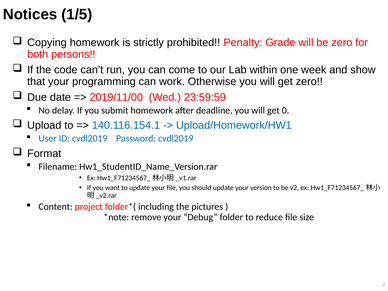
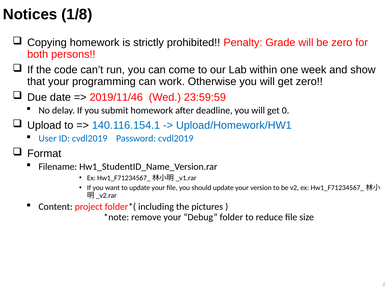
1/5: 1/5 -> 1/8 (77, 14)
2019/11/00: 2019/11/00 -> 2019/11/46 (116, 97)
